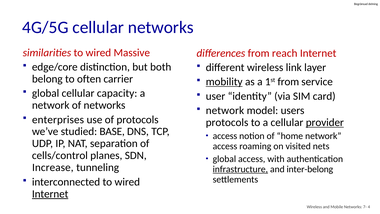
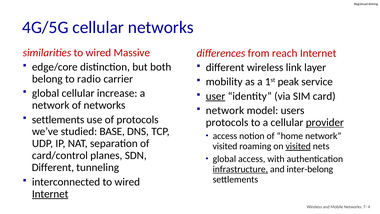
often: often -> radio (89, 79)
mobility underline: present -> none (224, 82)
1st from: from -> peak (288, 82)
capacity: capacity -> increase (117, 93)
user underline: none -> present (216, 96)
enterprises: enterprises -> settlements (58, 119)
access: access -> visited (225, 146)
visited underline: none -> present (298, 146)
cells/control: cells/control -> card/control (60, 155)
Increase: Increase -> Different (53, 167)
